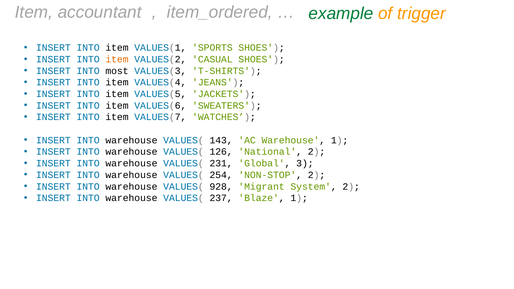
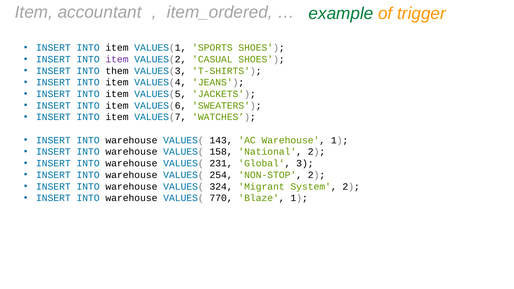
item colour: orange -> purple (117, 59)
most: most -> them (117, 71)
126: 126 -> 158 (221, 152)
928: 928 -> 324 (221, 187)
237: 237 -> 770 (221, 198)
